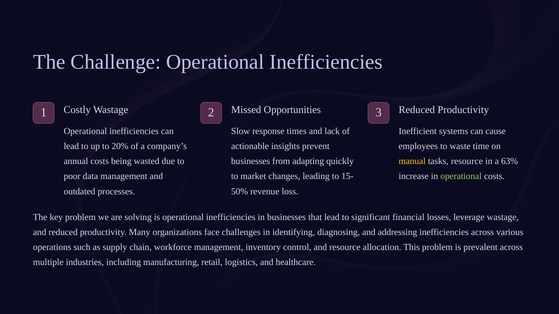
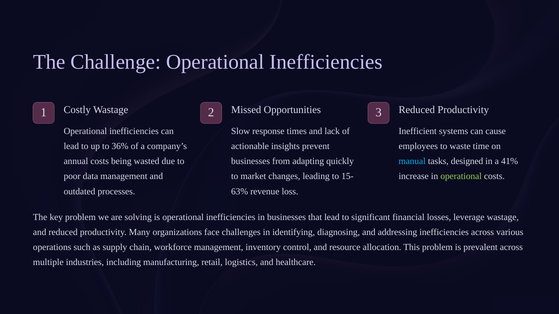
20%: 20% -> 36% (120, 146)
manual colour: yellow -> light blue (412, 161)
tasks resource: resource -> designed (467, 161)
63%: 63% -> 41% (510, 161)
50%: 50% -> 63% (240, 192)
